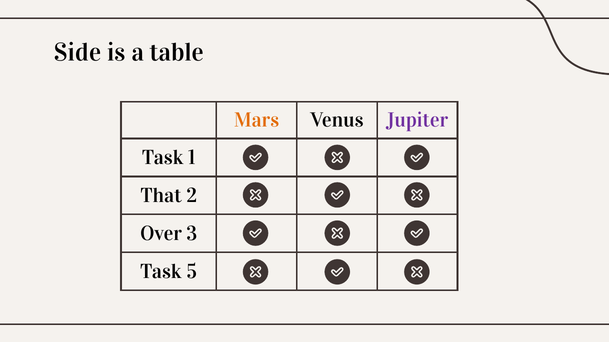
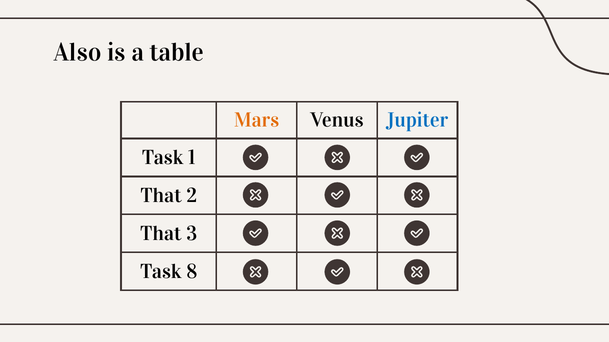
Side: Side -> Also (77, 53)
Jupiter colour: purple -> blue (417, 120)
Over: Over -> That (161, 234)
5: 5 -> 8 (192, 272)
